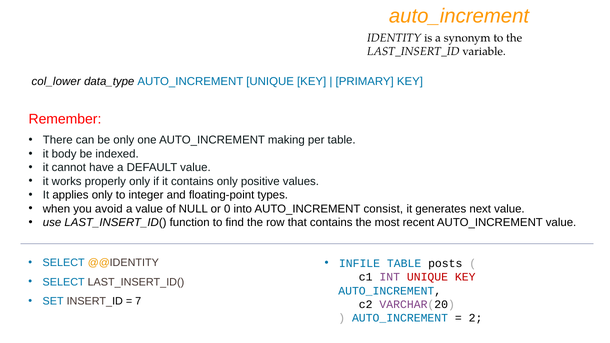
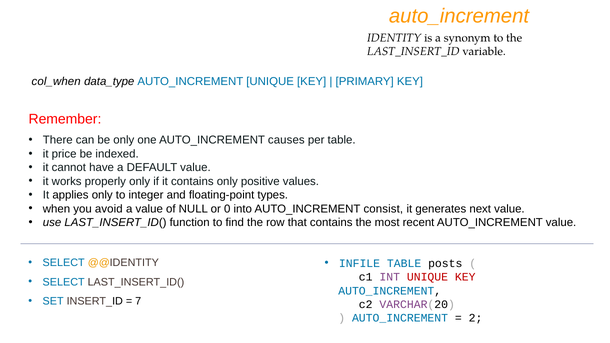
col_lower: col_lower -> col_when (56, 81)
making: making -> causes (286, 140)
body: body -> price (64, 154)
